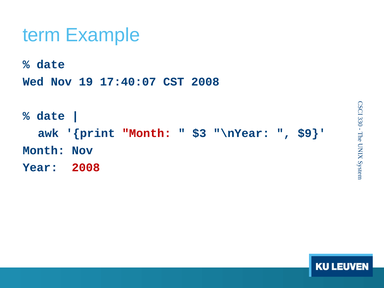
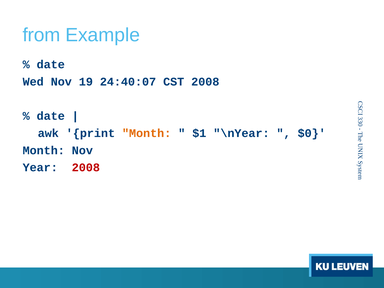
term: term -> from (41, 35)
17:40:07: 17:40:07 -> 24:40:07 (128, 82)
Month colour: red -> orange (147, 133)
$3: $3 -> $1 (199, 133)
$9: $9 -> $0 (312, 133)
